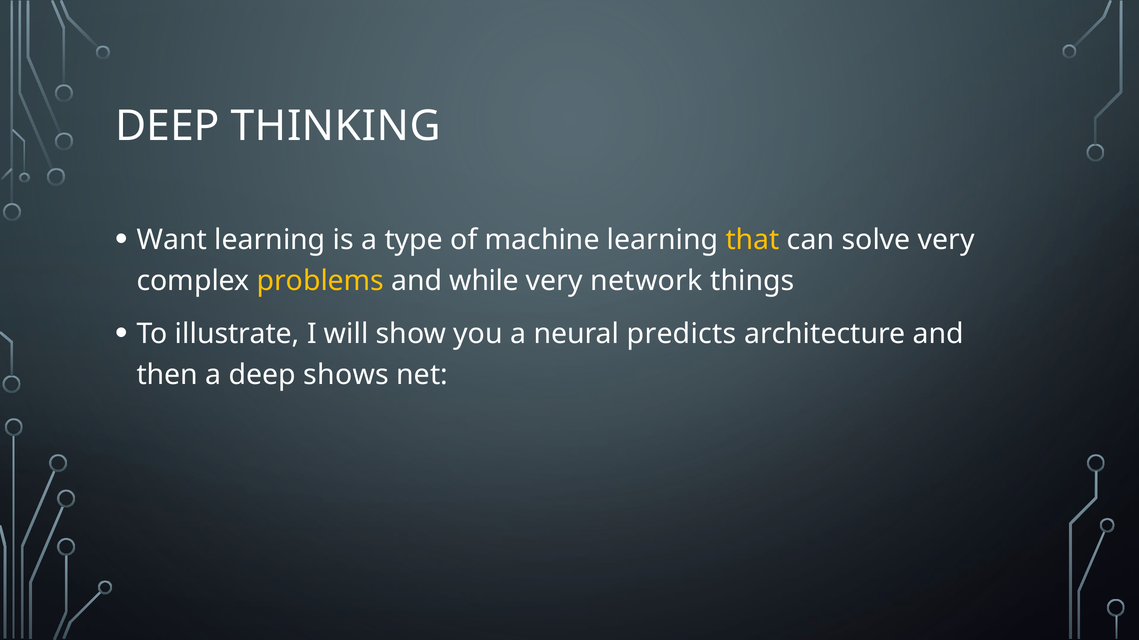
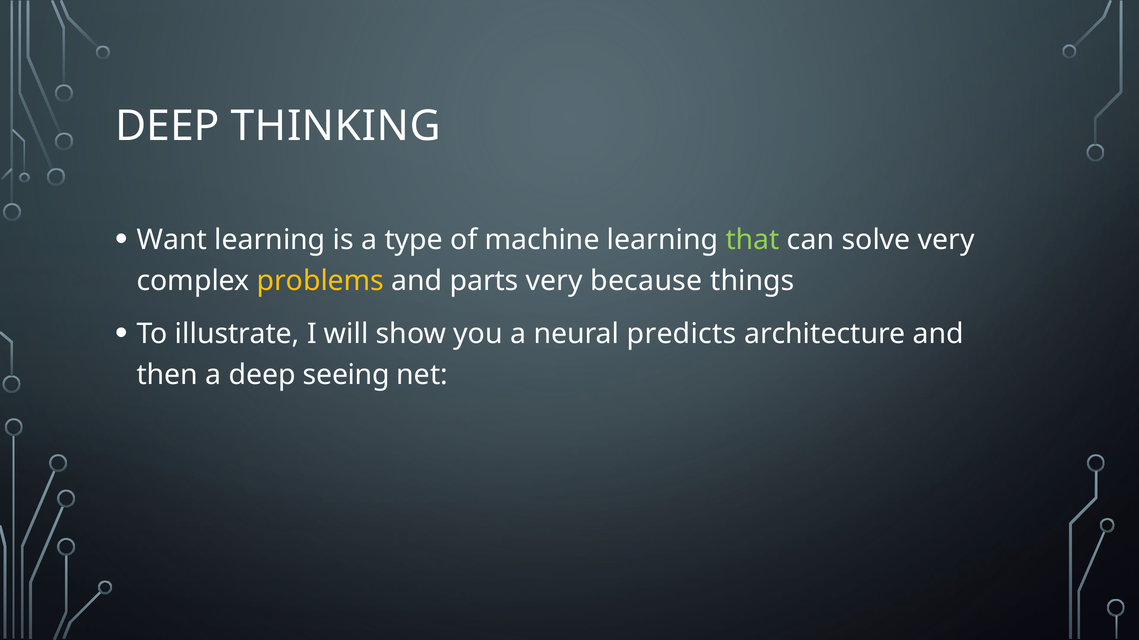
that colour: yellow -> light green (753, 240)
while: while -> parts (484, 281)
network: network -> because (646, 281)
shows: shows -> seeing (346, 375)
